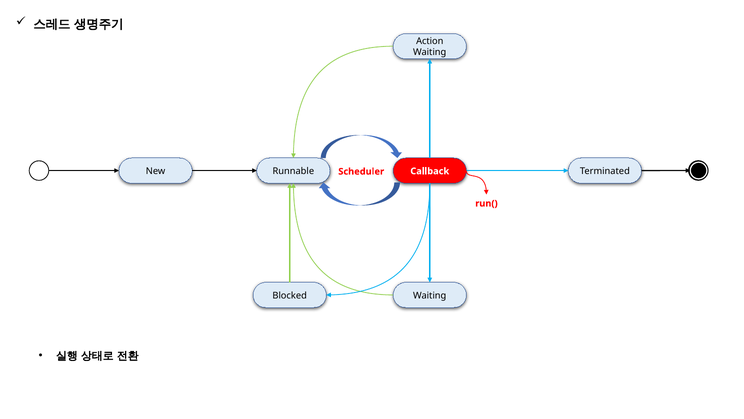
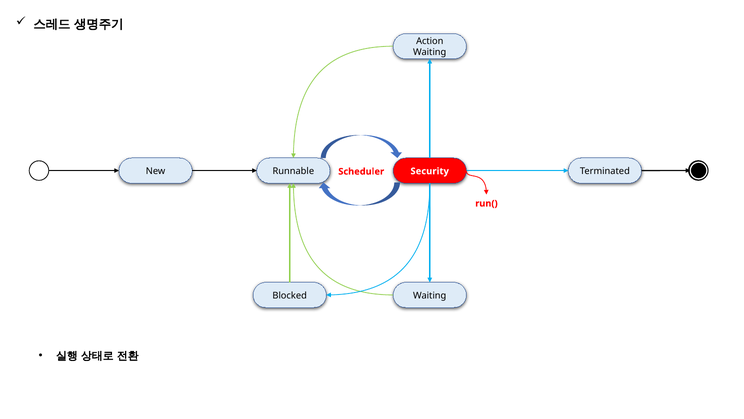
Callback: Callback -> Security (430, 171)
